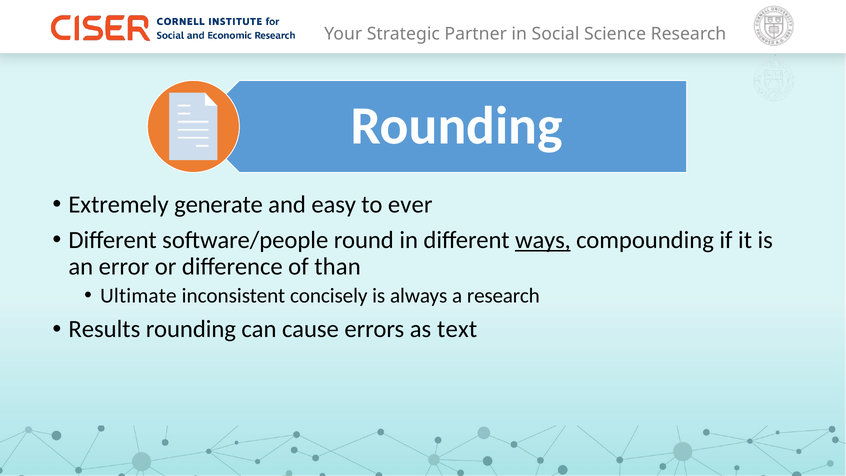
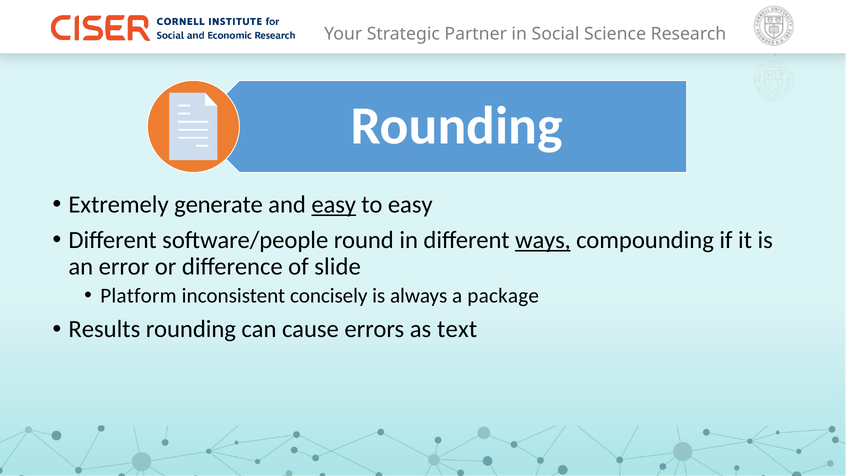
easy underline: none -> present (334, 204)
to ever: ever -> easy (410, 204)
than: than -> slide (338, 267)
Ultimate: Ultimate -> Platform (138, 296)
a research: research -> package (503, 296)
